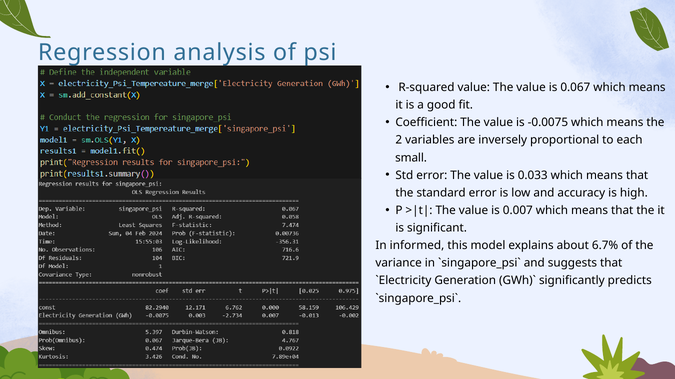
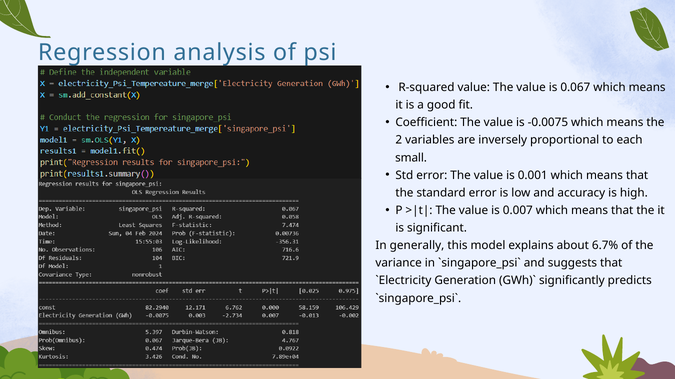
0.033: 0.033 -> 0.001 (533, 176)
informed: informed -> generally (417, 246)
